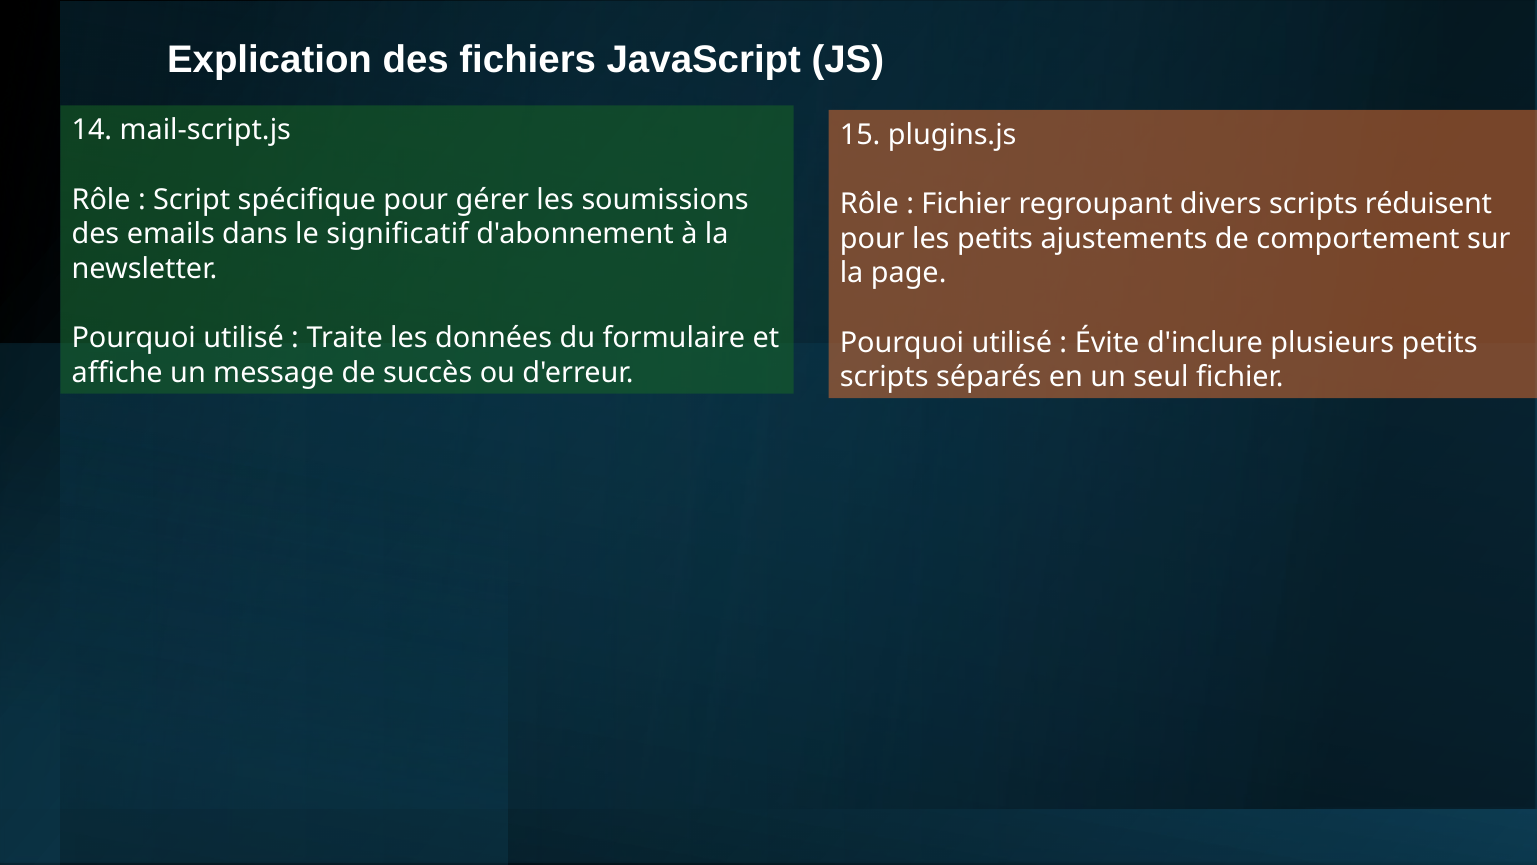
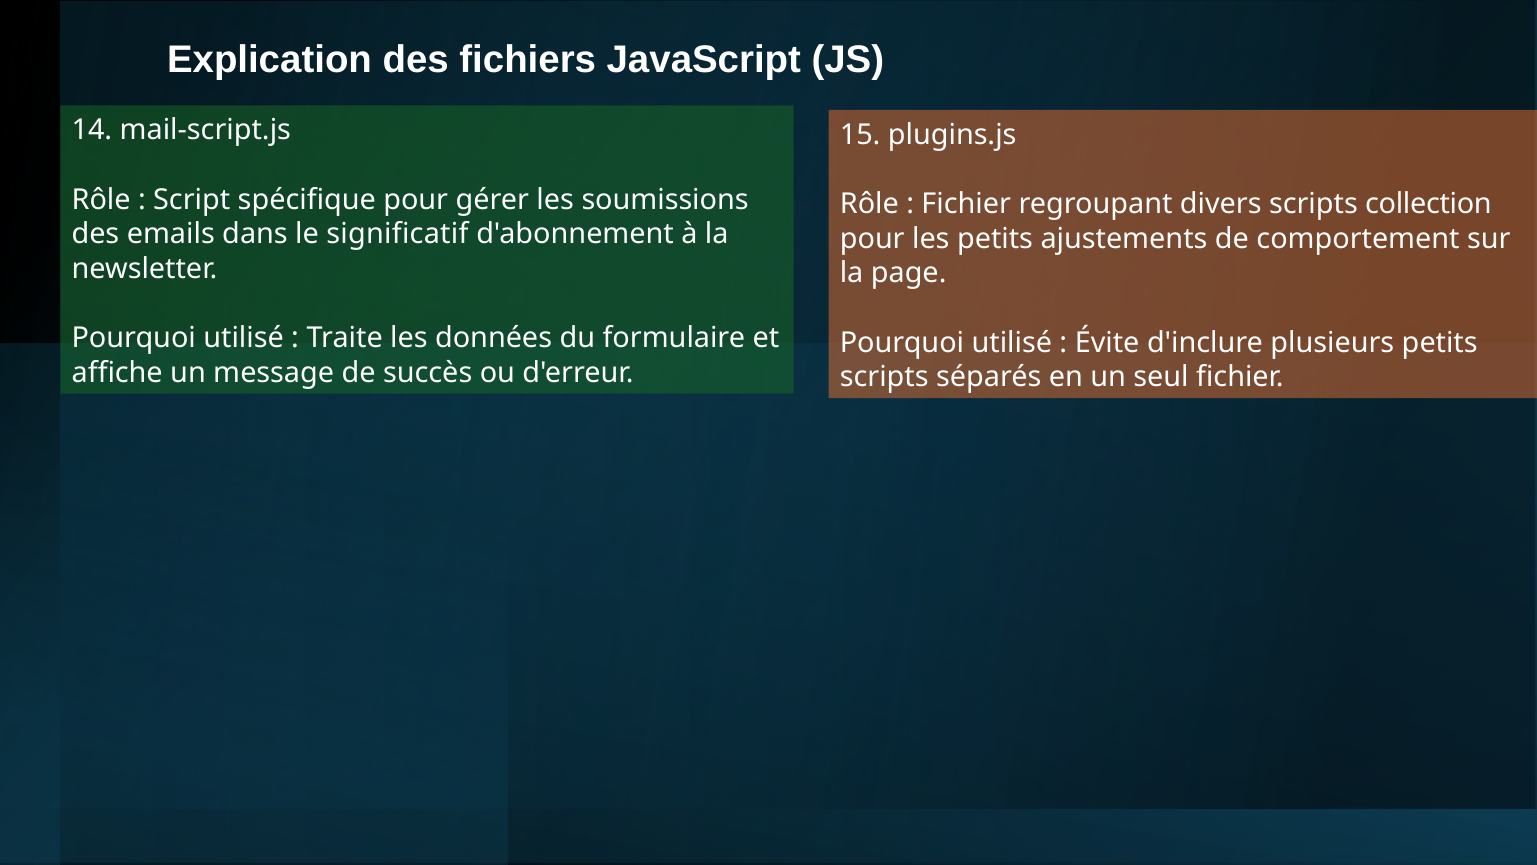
réduisent: réduisent -> collection (1428, 204)
